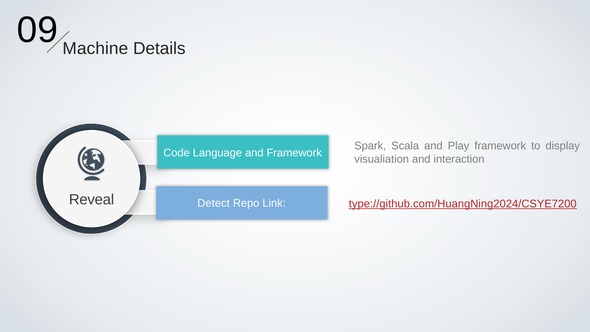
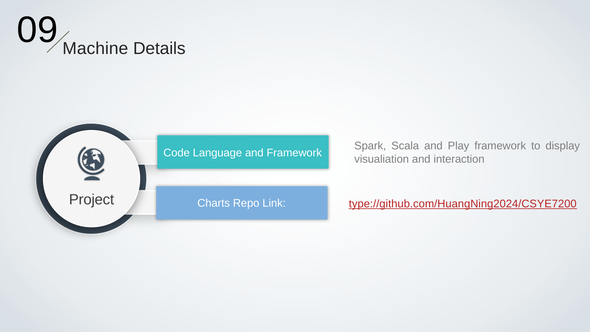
Reveal: Reveal -> Project (92, 200)
Detect: Detect -> Charts (214, 203)
